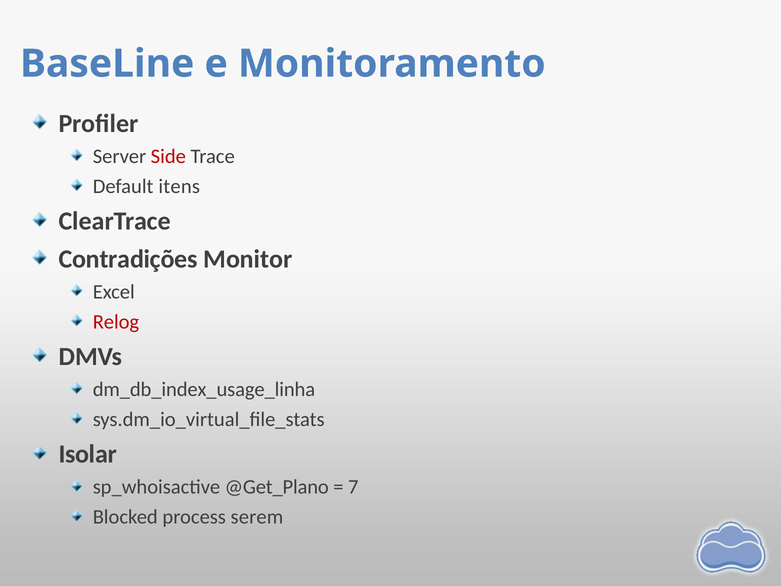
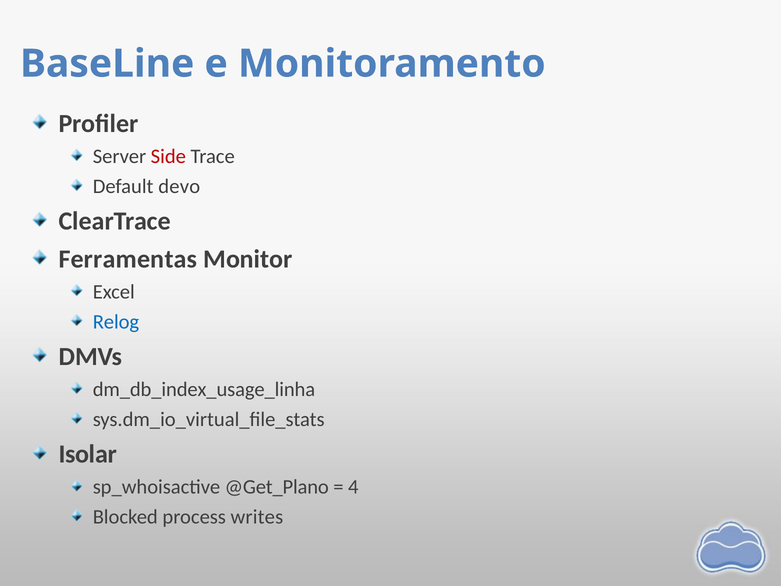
itens: itens -> devo (179, 186)
Contradições: Contradições -> Ferramentas (128, 259)
Relog colour: red -> blue (116, 322)
7: 7 -> 4 (353, 487)
serem: serem -> writes (257, 517)
